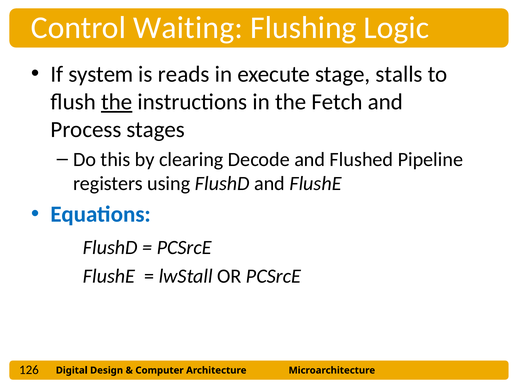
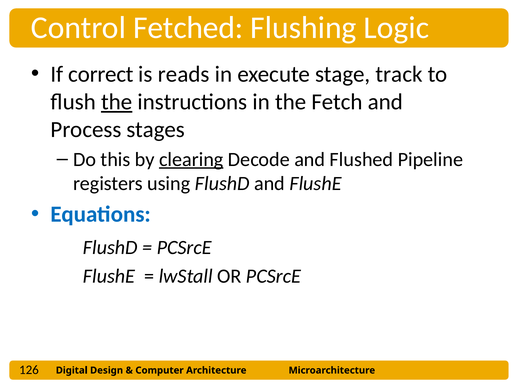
Waiting: Waiting -> Fetched (188, 28)
system: system -> correct (101, 74)
stalls: stalls -> track (399, 74)
clearing underline: none -> present (191, 159)
